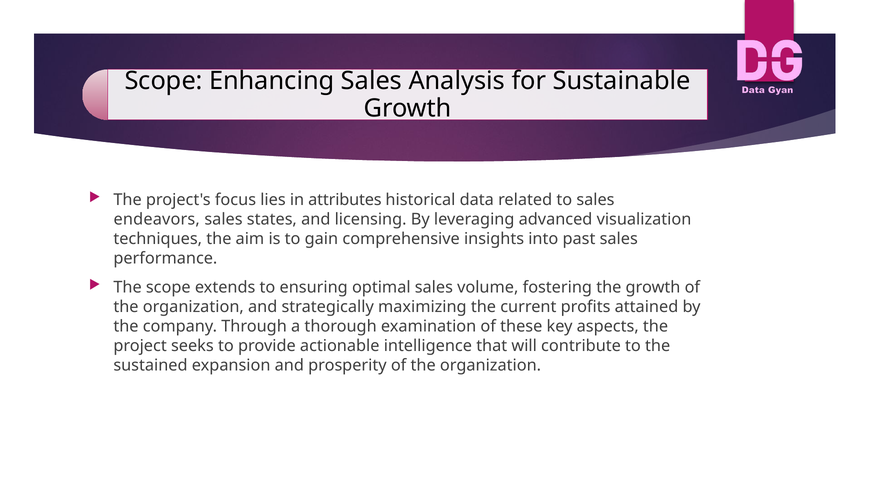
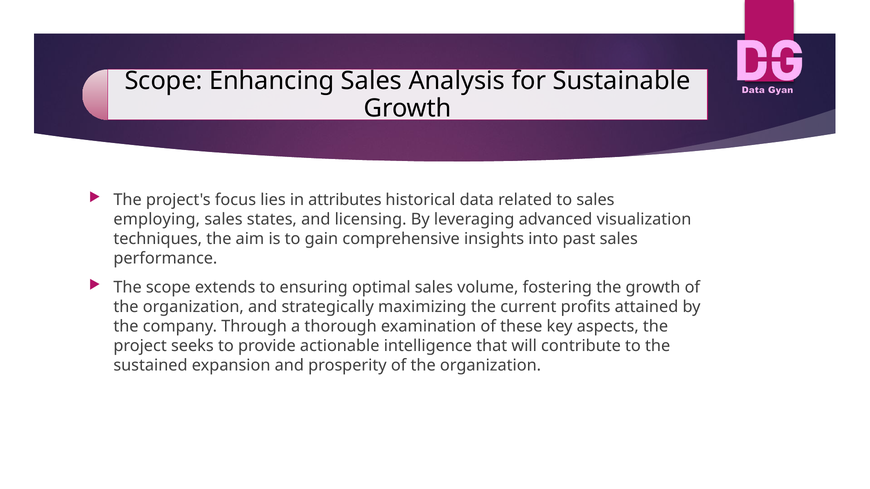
endeavors: endeavors -> employing (157, 220)
